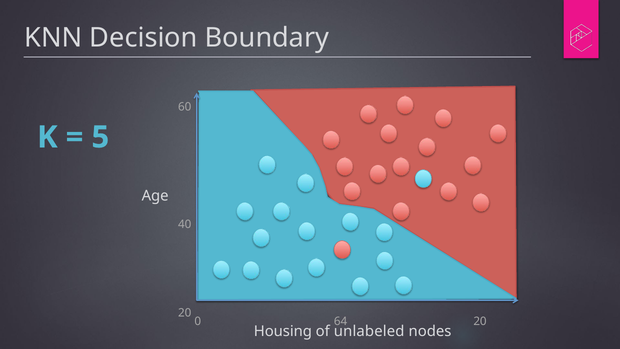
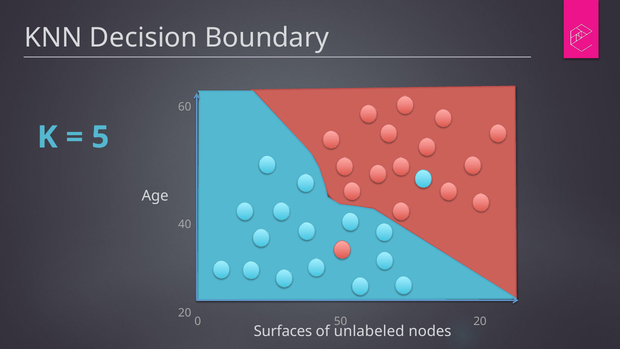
64: 64 -> 50 (341, 321)
Housing: Housing -> Surfaces (283, 331)
